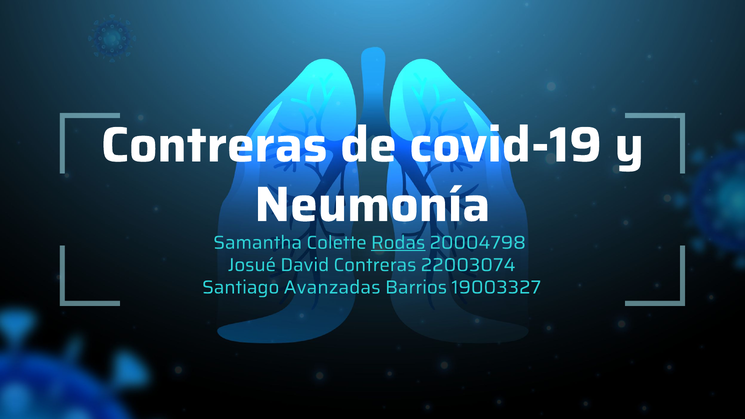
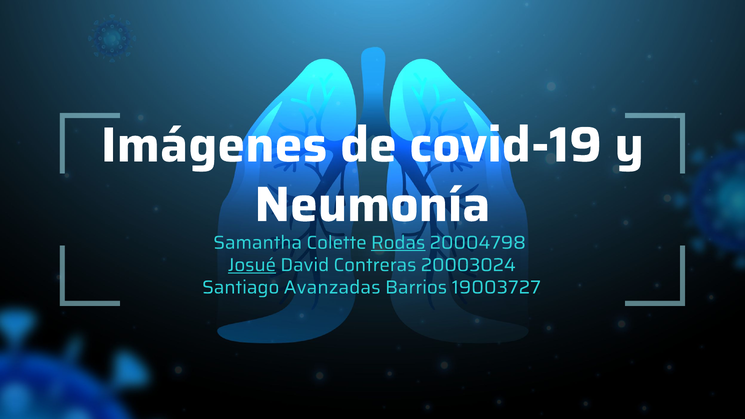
Contreras: Contreras -> Imágenes (214, 145)
Josué underline: none -> present (252, 265)
22003074: 22003074 -> 20003024 (468, 265)
19003327: 19003327 -> 19003727 (496, 287)
